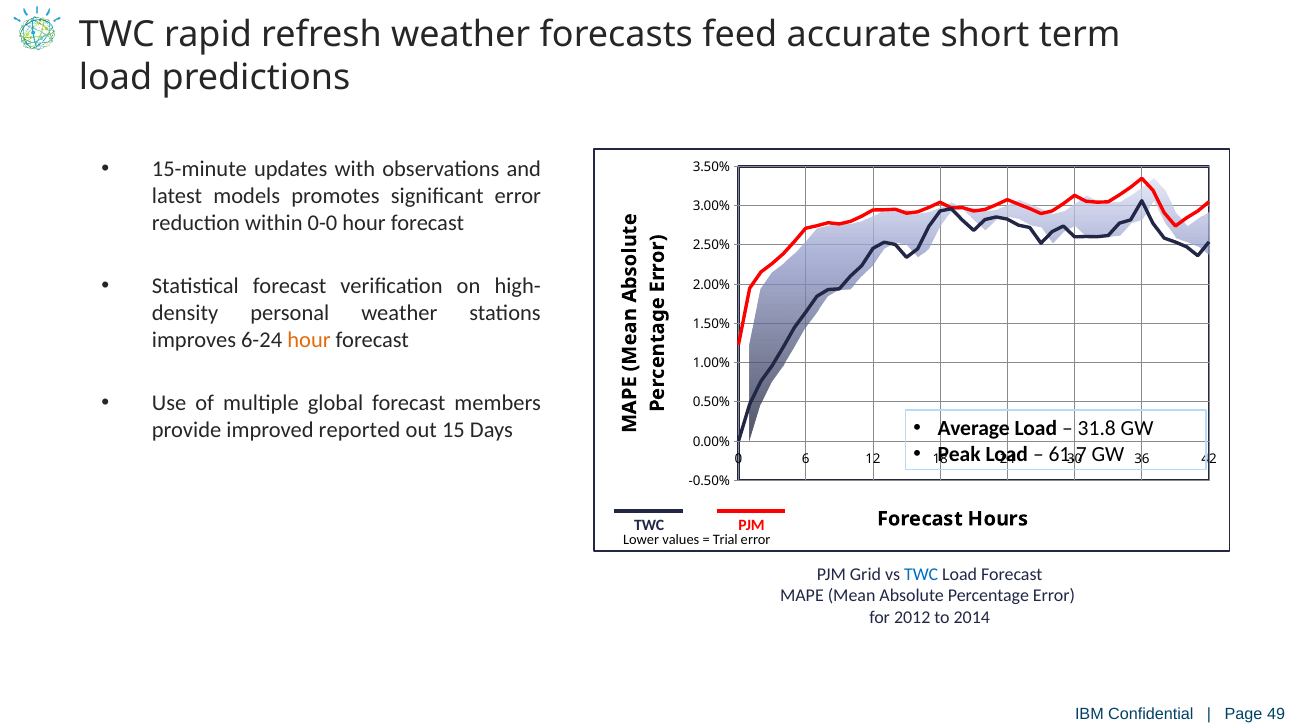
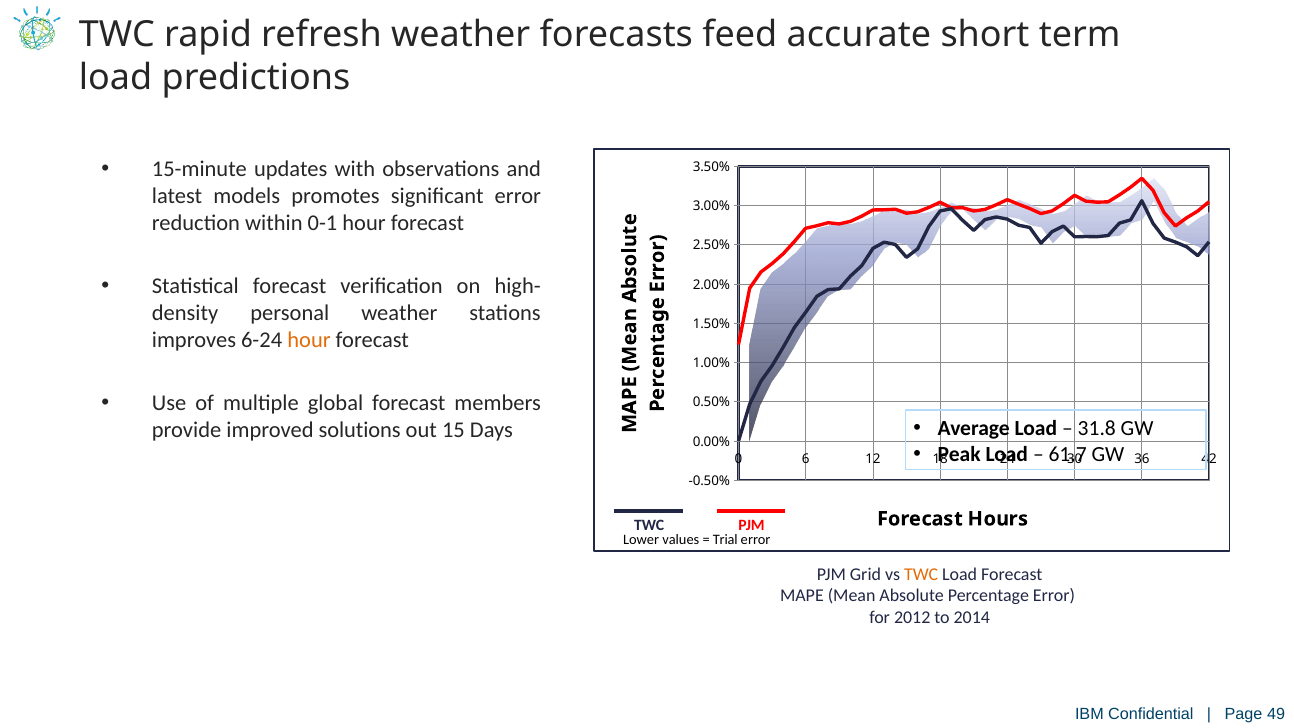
0-0: 0-0 -> 0-1 (323, 223)
reported: reported -> solutions (360, 430)
TWC colour: blue -> orange (921, 574)
